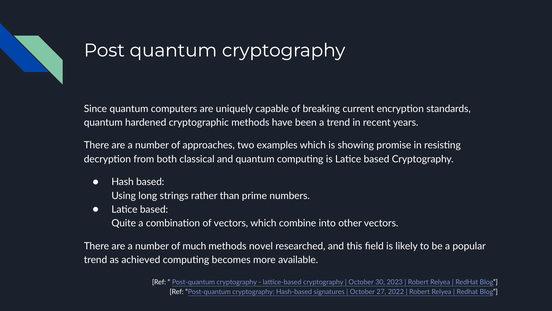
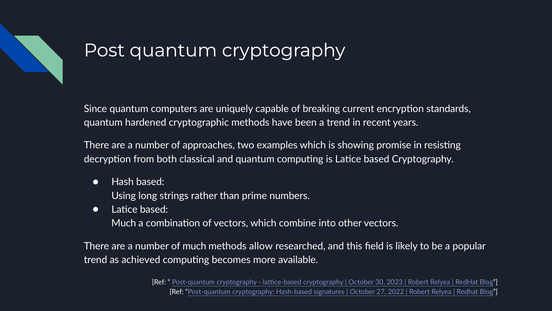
Quite: Quite -> Much (124, 223)
novel: novel -> allow (261, 246)
